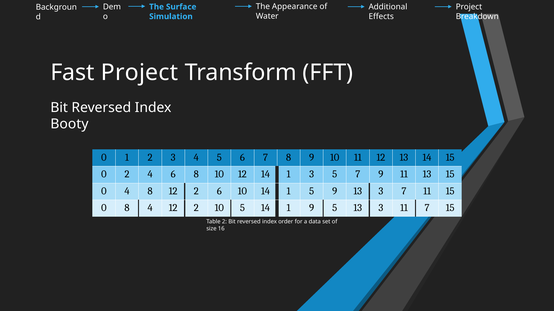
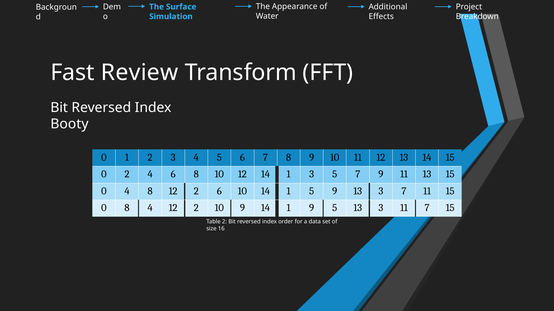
Fast Project: Project -> Review (140, 73)
10 5: 5 -> 9 (242, 208)
